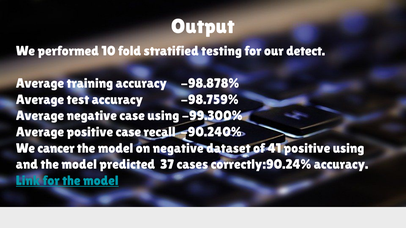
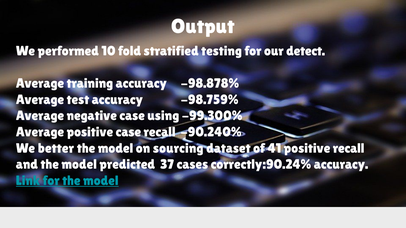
cancer: cancer -> better (56, 148)
on negative: negative -> sourcing (178, 148)
positive using: using -> recall (349, 148)
